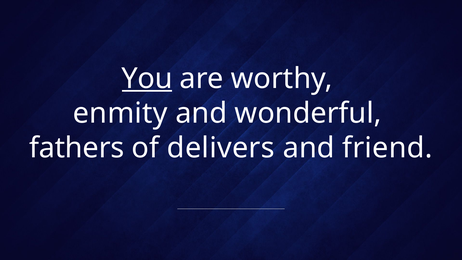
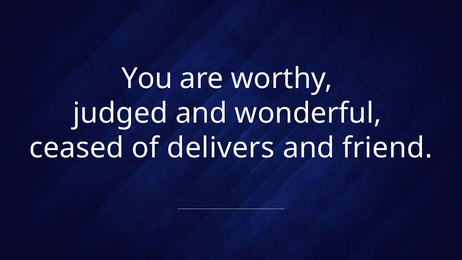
You underline: present -> none (147, 78)
enmity: enmity -> judged (120, 113)
fathers: fathers -> ceased (76, 148)
